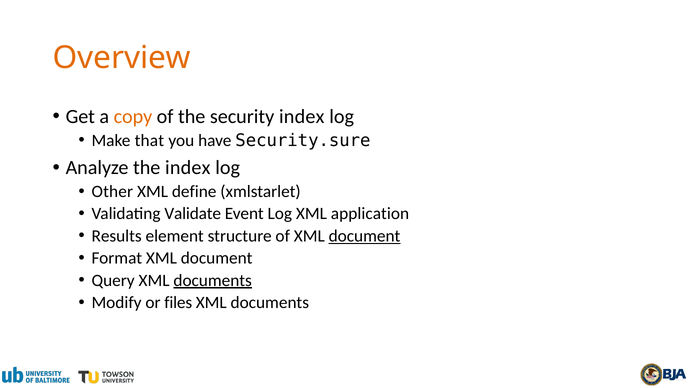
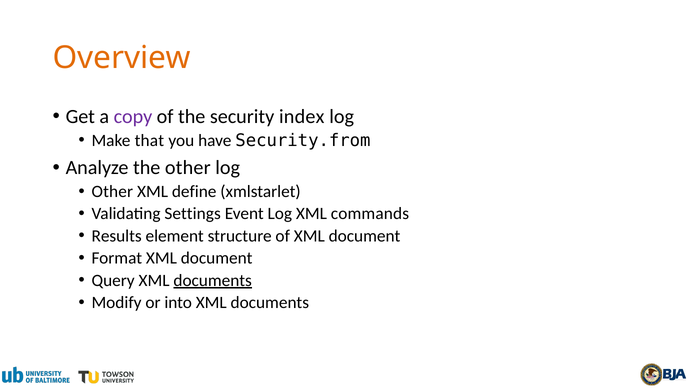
copy colour: orange -> purple (133, 117)
Security.sure: Security.sure -> Security.from (303, 141)
the index: index -> other (188, 168)
Validate: Validate -> Settings (193, 214)
application: application -> commands (370, 214)
document underline: present -> none (365, 236)
files: files -> into (178, 303)
